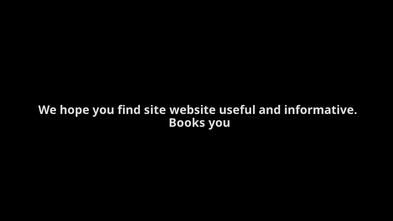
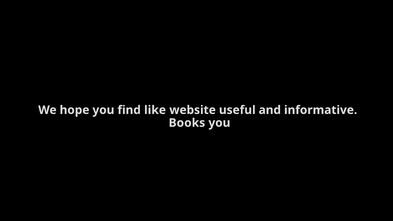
site: site -> like (155, 110)
